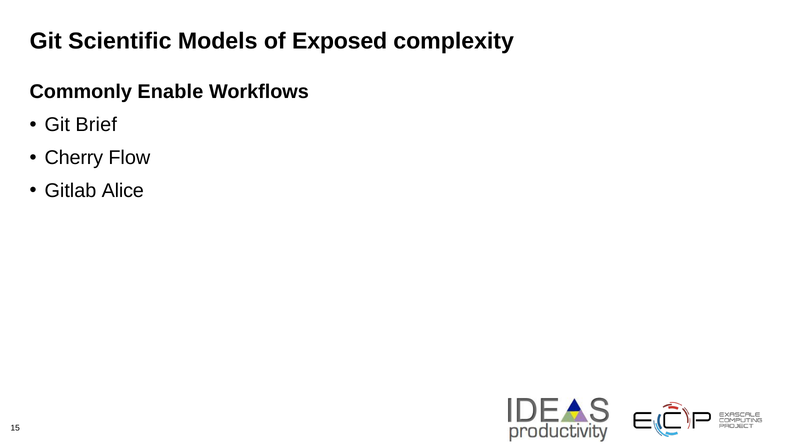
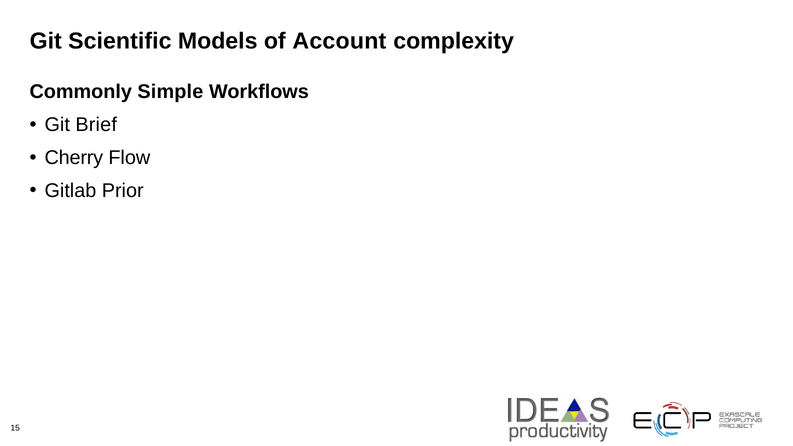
Exposed: Exposed -> Account (339, 41)
Enable: Enable -> Simple (170, 92)
Alice: Alice -> Prior (123, 191)
